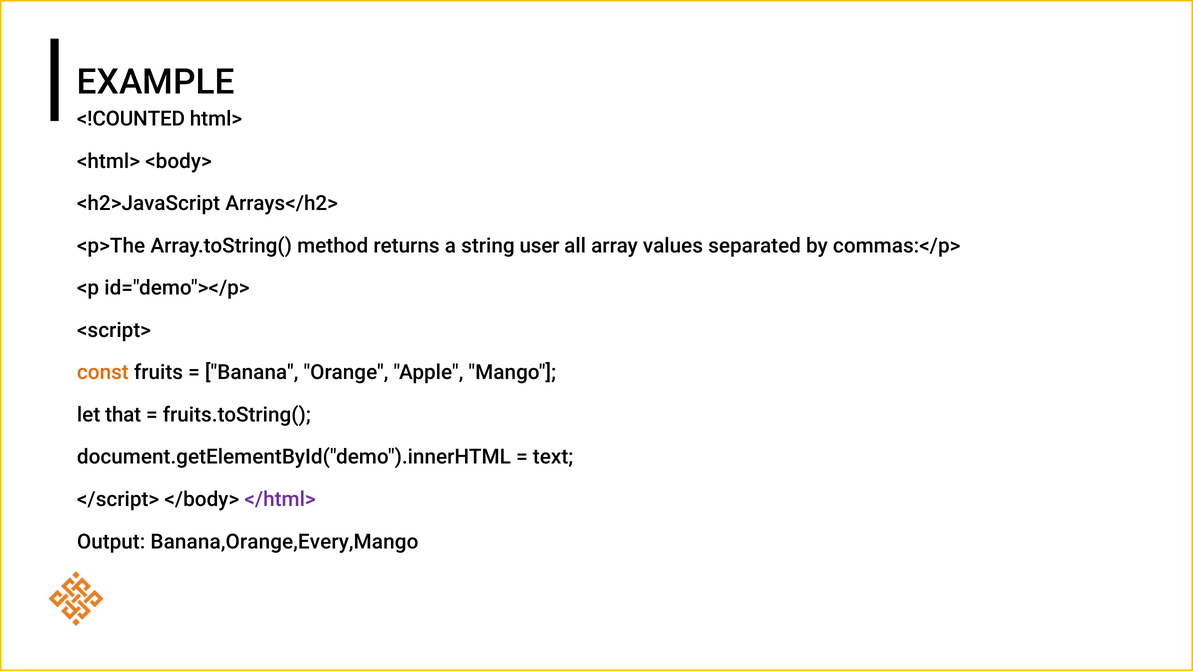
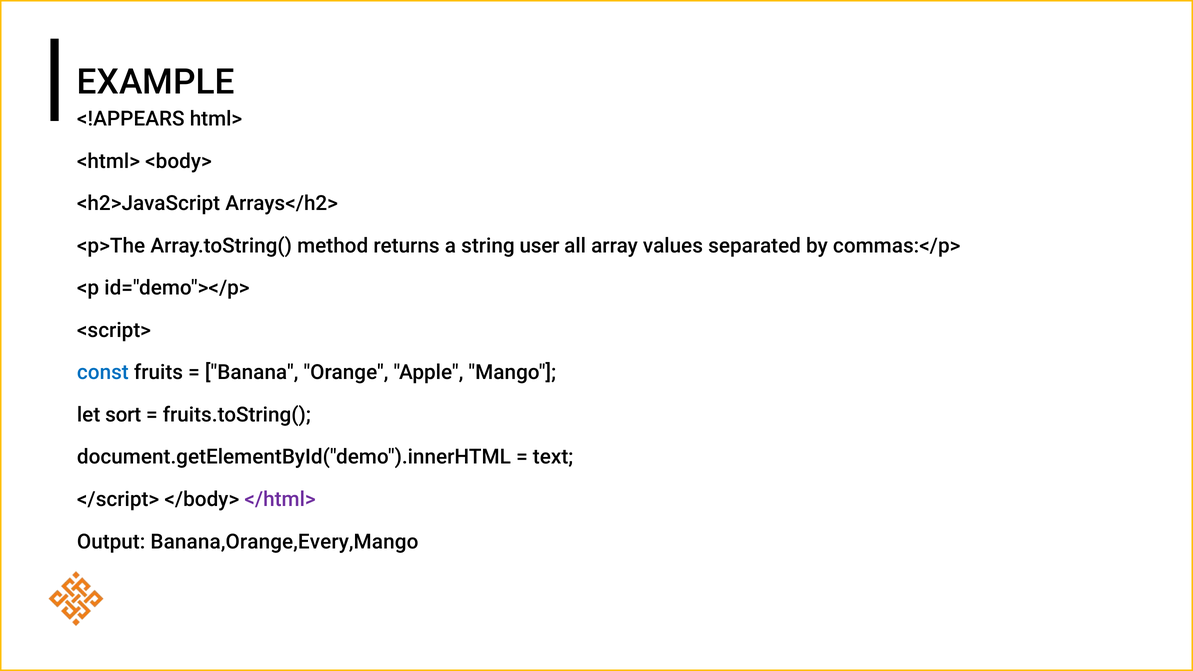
<!COUNTED: <!COUNTED -> <!APPEARS (131, 119)
const colour: orange -> blue (103, 373)
that: that -> sort (123, 415)
